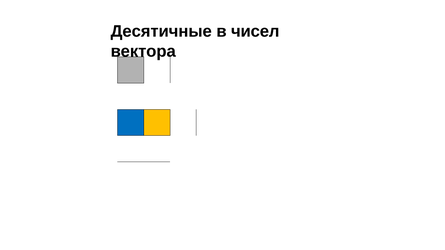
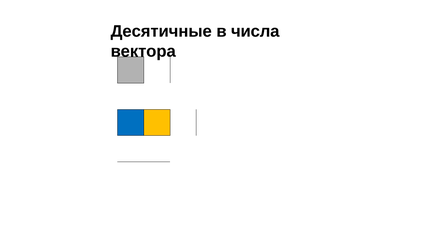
чисел: чисел -> числа (255, 31)
